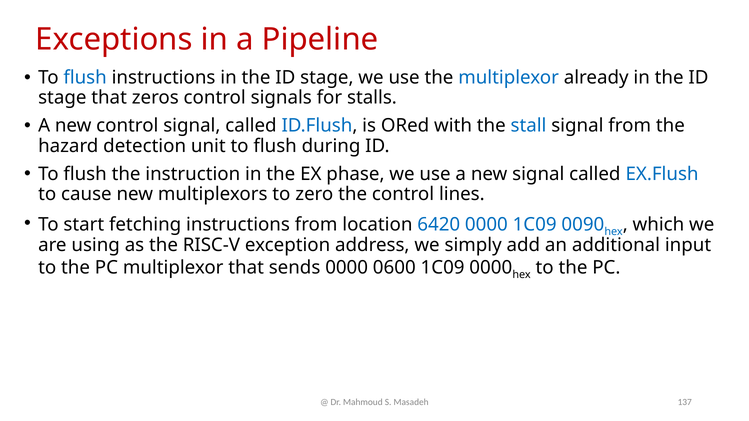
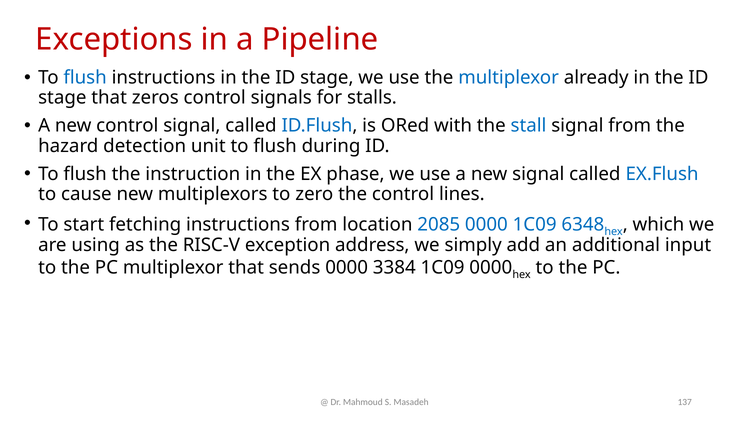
6420: 6420 -> 2085 (439, 225)
0090: 0090 -> 6348 (583, 225)
0600: 0600 -> 3384 (394, 268)
